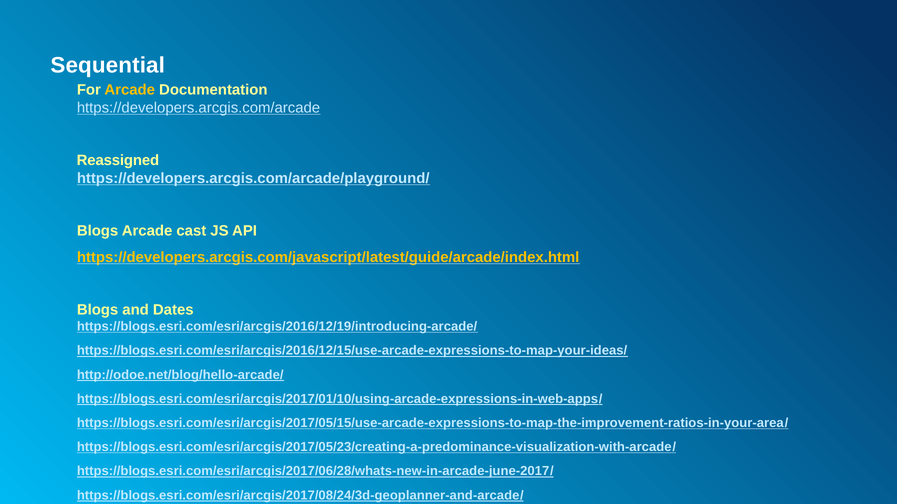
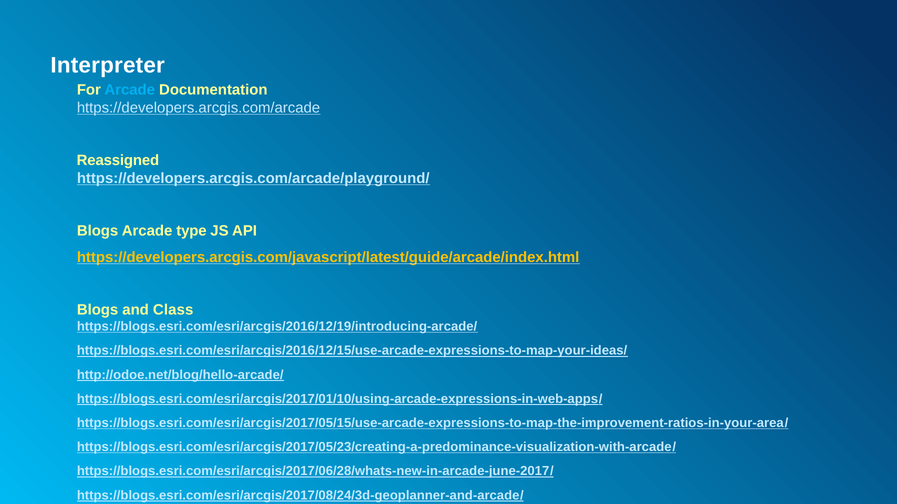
Sequential: Sequential -> Interpreter (108, 65)
Arcade colour: yellow -> light blue (130, 90)
cast: cast -> type (191, 231)
Dates: Dates -> Class (173, 310)
